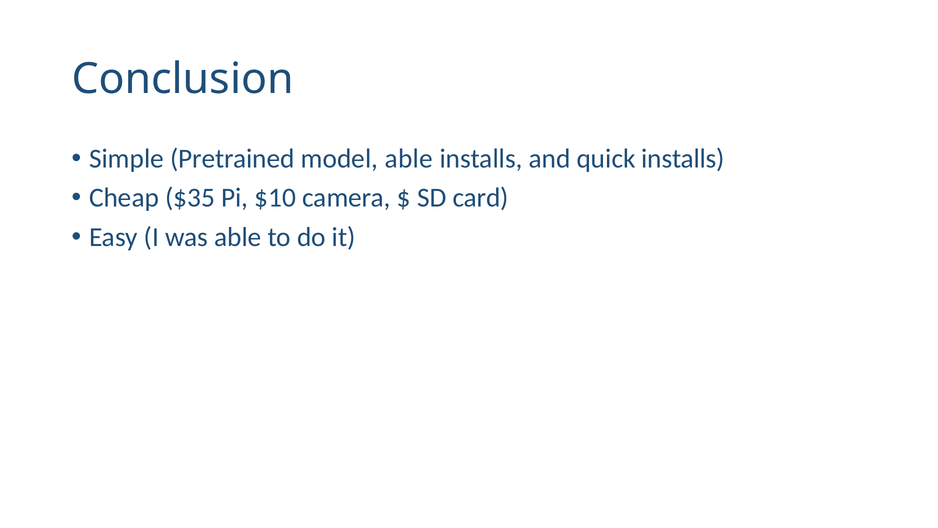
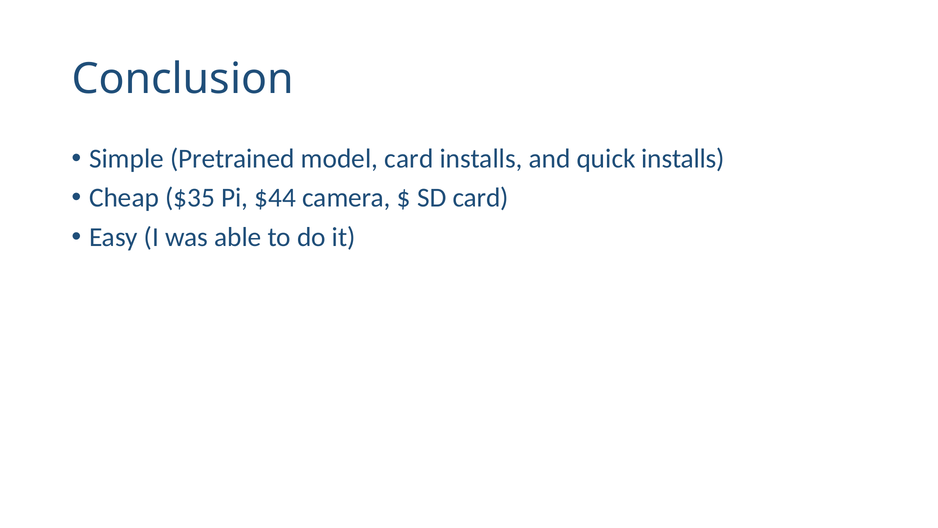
model able: able -> card (409, 159)
$10: $10 -> $44 (275, 198)
